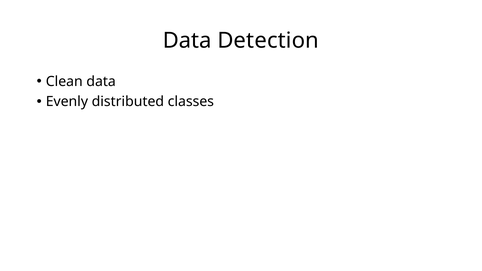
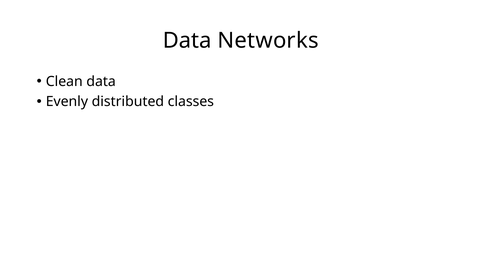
Detection: Detection -> Networks (268, 40)
